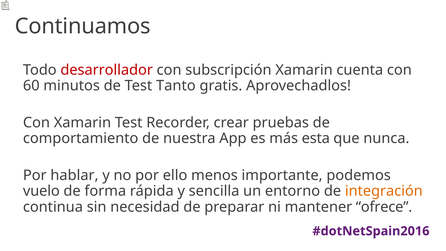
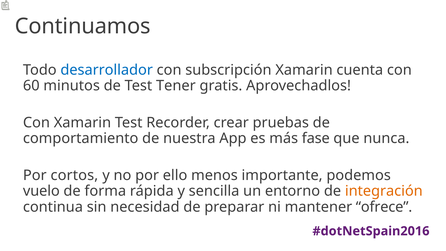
desarrollador colour: red -> blue (107, 70)
Tanto: Tanto -> Tener (176, 86)
esta: esta -> fase (316, 138)
hablar: hablar -> cortos (74, 175)
